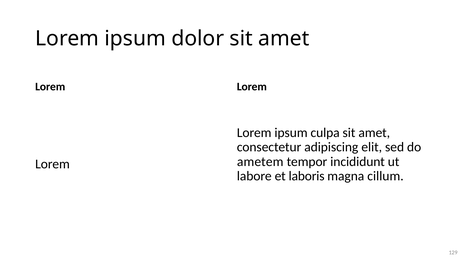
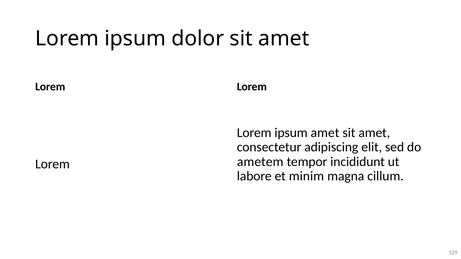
ipsum culpa: culpa -> amet (325, 133)
laboris: laboris -> minim (306, 176)
